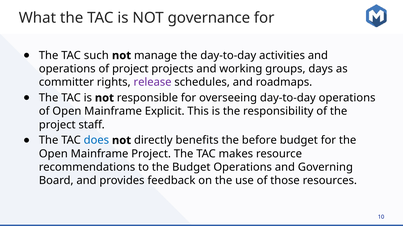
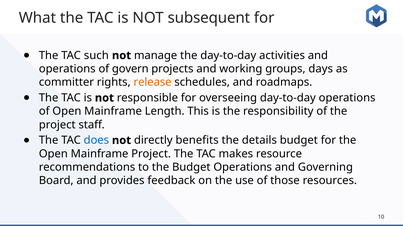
governance: governance -> subsequent (209, 18)
of project: project -> govern (130, 69)
release colour: purple -> orange (153, 82)
Explicit: Explicit -> Length (165, 112)
before: before -> details (259, 141)
